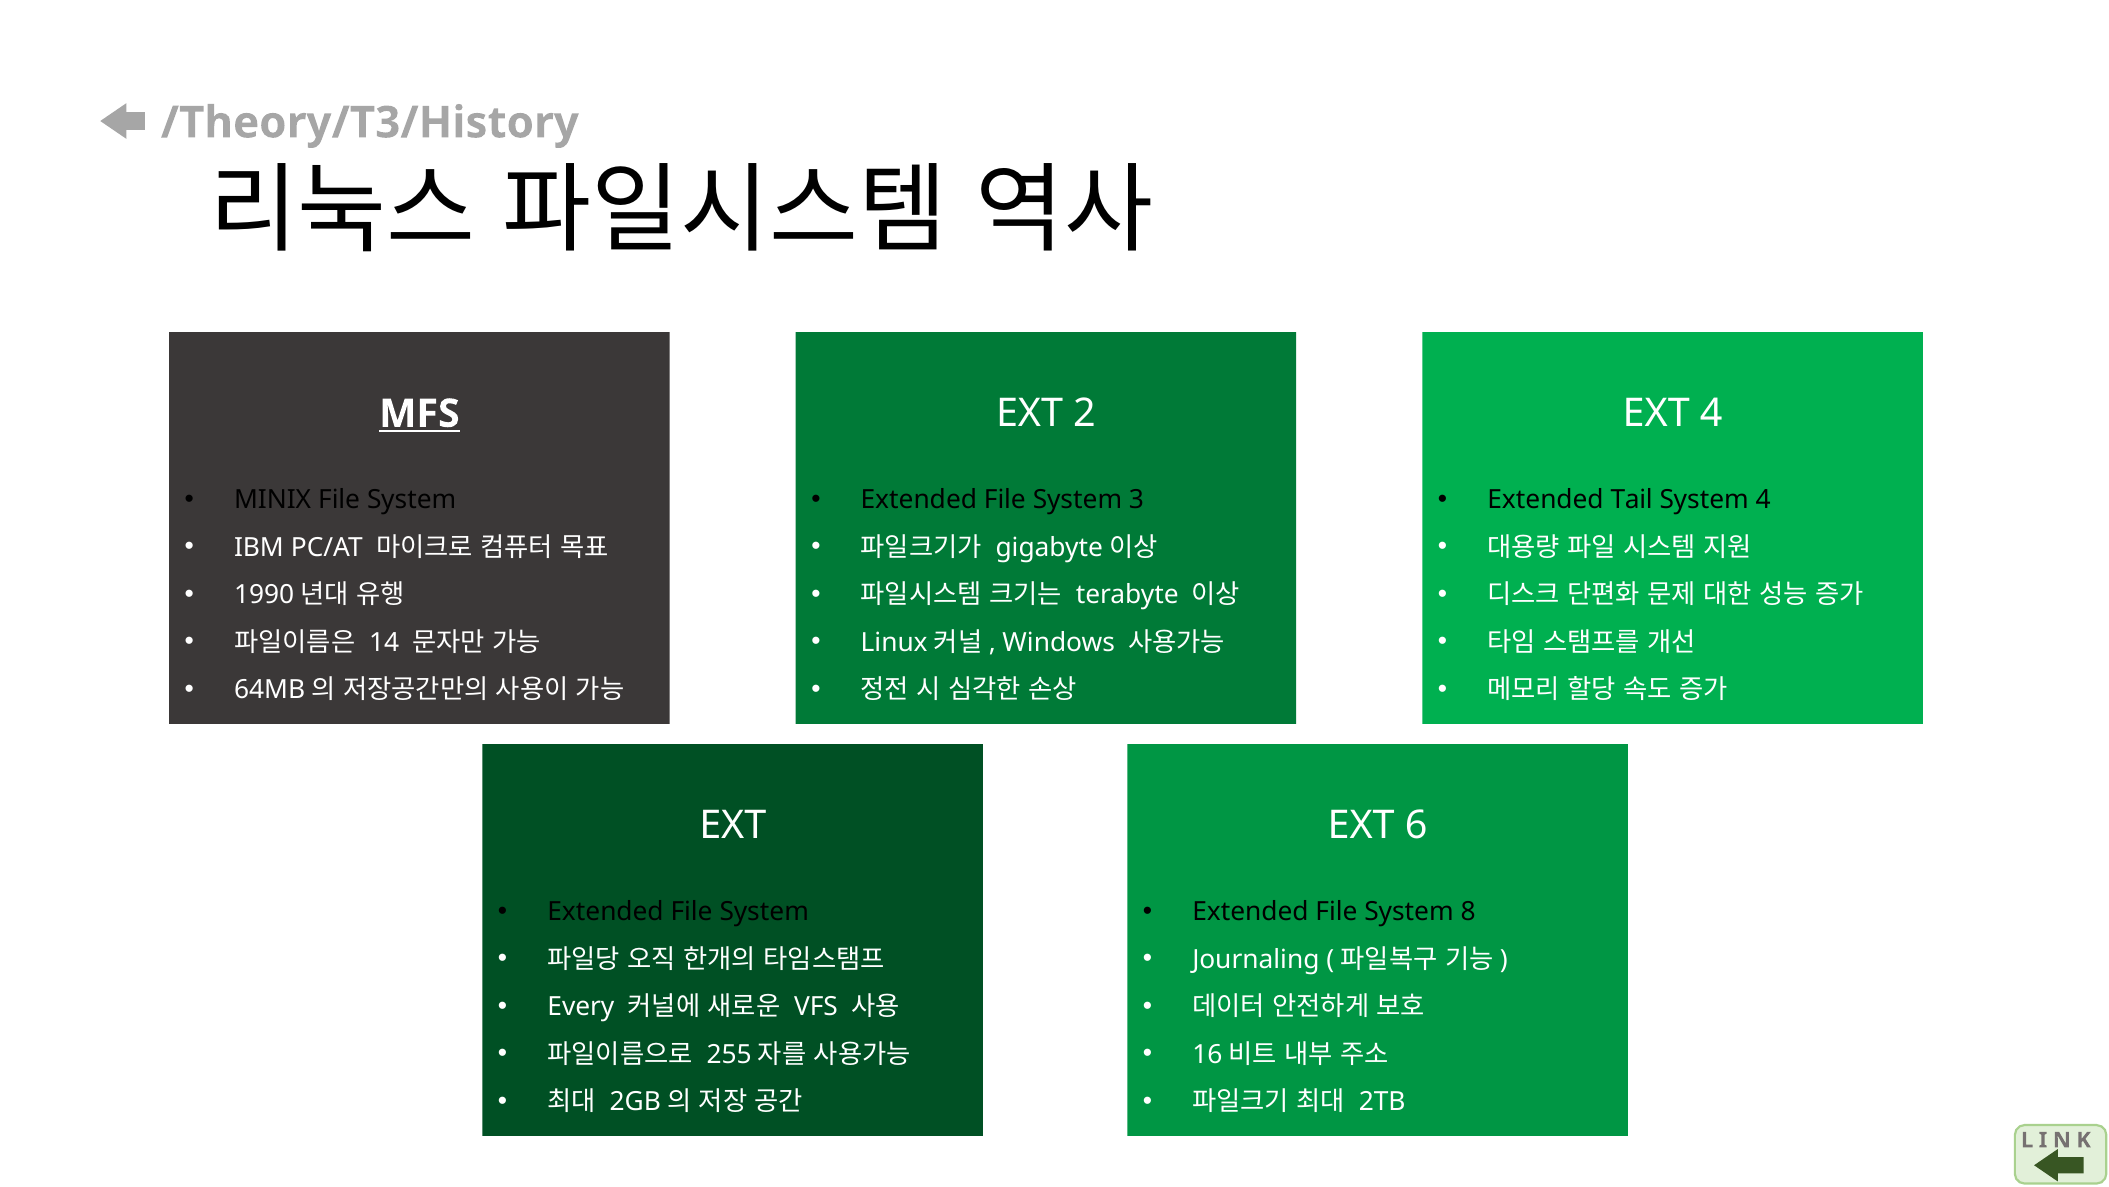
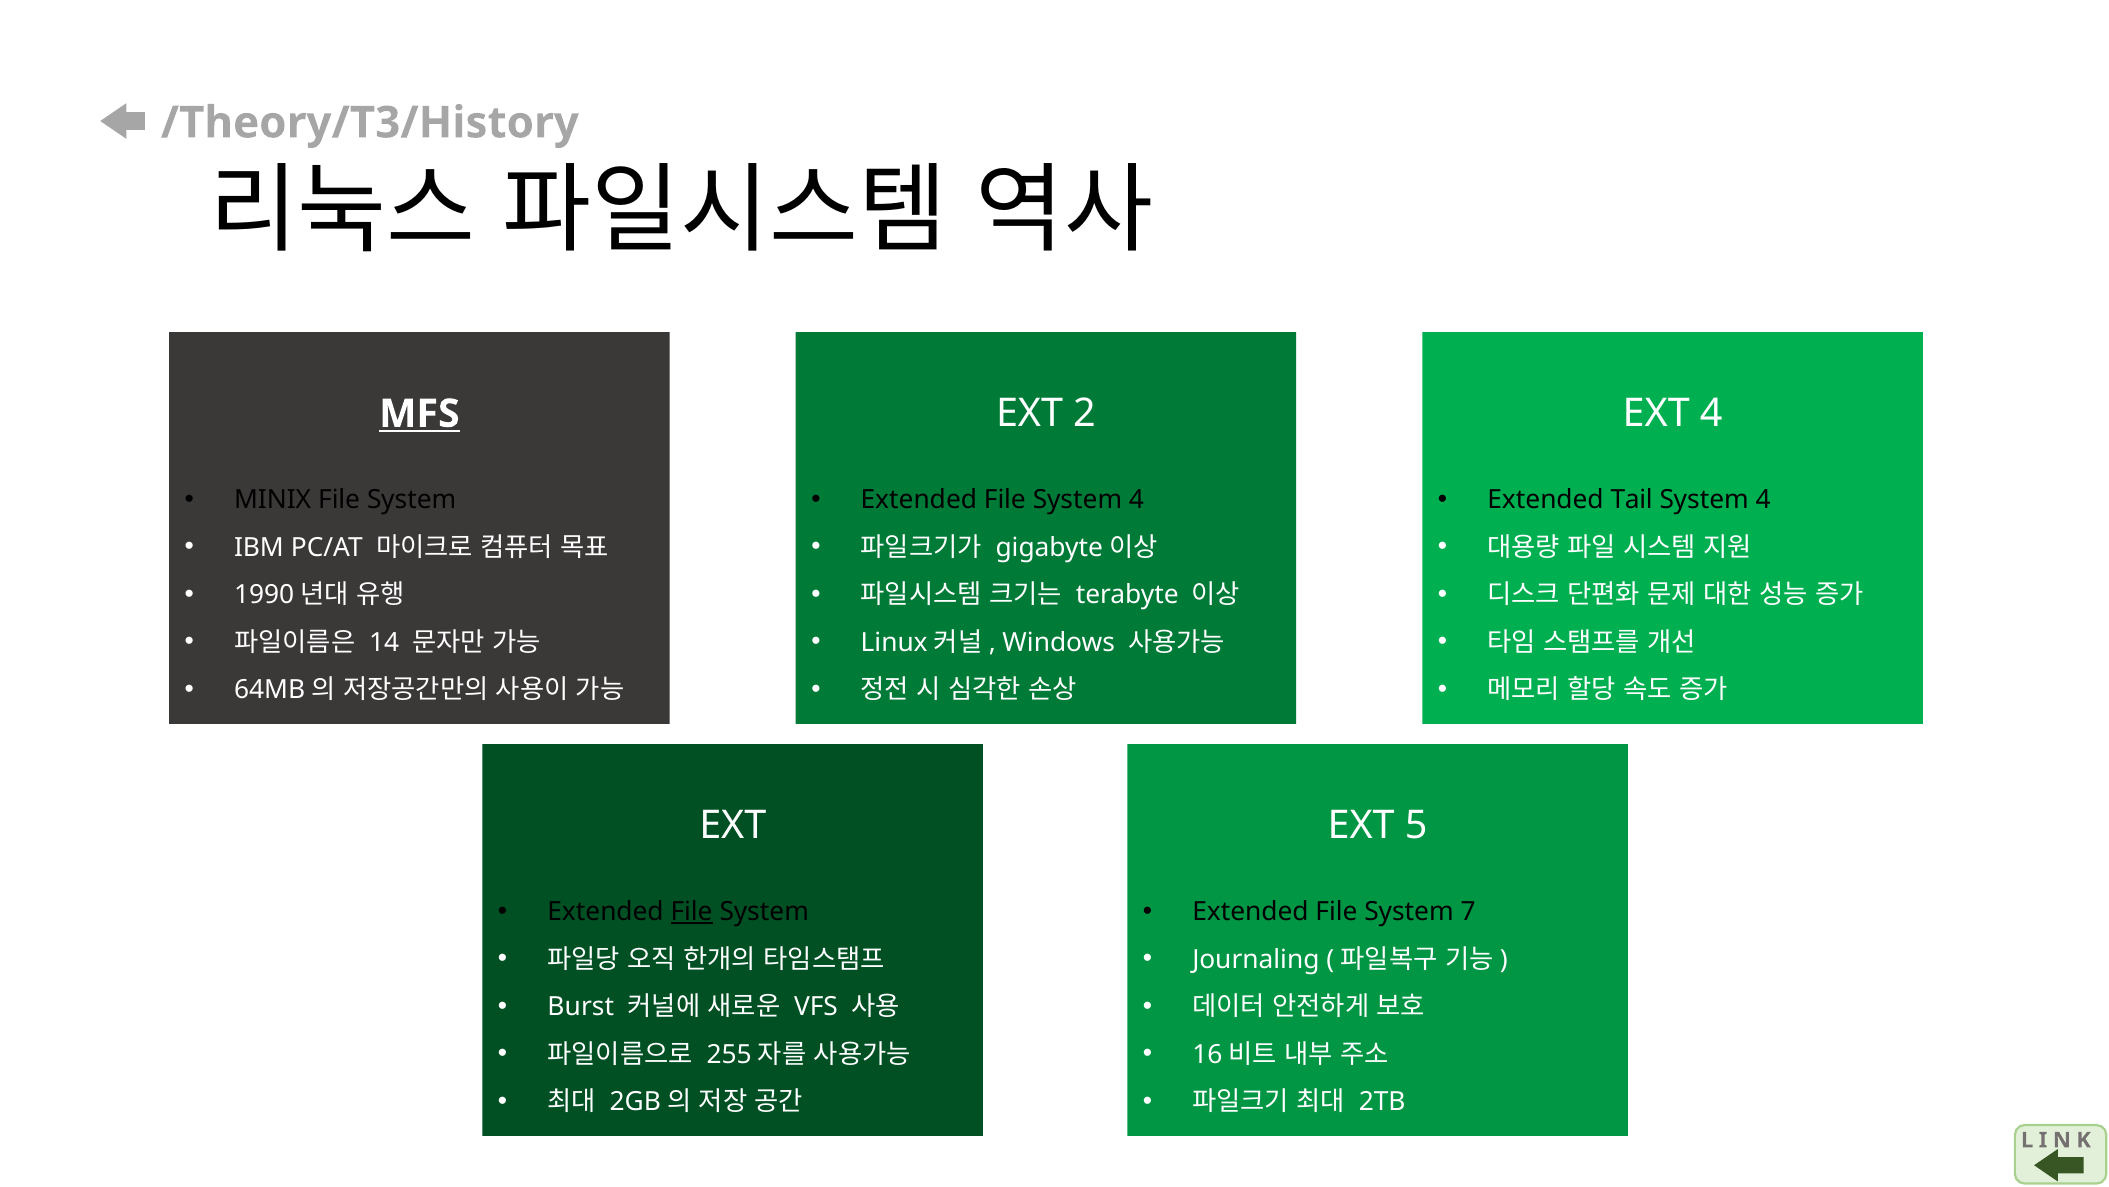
File System 3: 3 -> 4 (1136, 500)
6: 6 -> 5 (1416, 825)
File underline: none -> present (692, 911)
8: 8 -> 7 (1468, 911)
Every: Every -> Burst (581, 1006)
